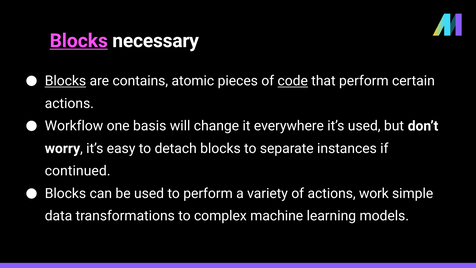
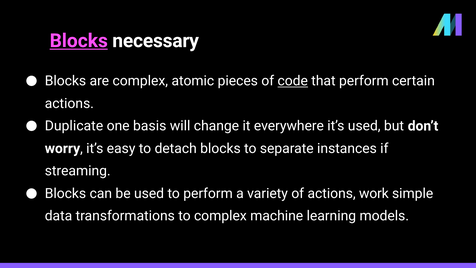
Blocks underline: present -> none (65, 81)
are contains: contains -> complex (140, 81)
Workflow: Workflow -> Duplicate (74, 126)
continued: continued -> streaming (78, 171)
